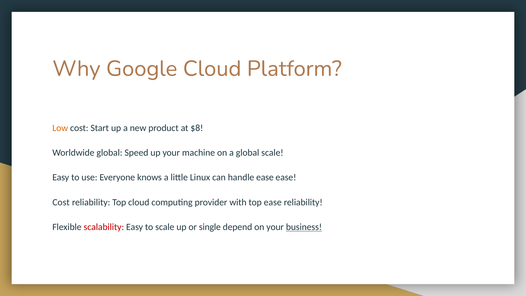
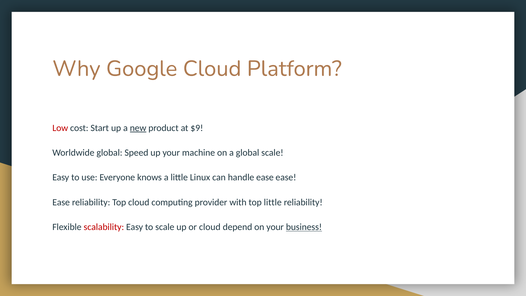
Low colour: orange -> red (60, 128)
new underline: none -> present (138, 128)
$8: $8 -> $9 (197, 128)
Cost: Cost -> Ease (61, 202)
top ease: ease -> little (273, 202)
or single: single -> cloud (210, 227)
